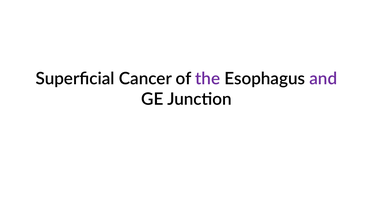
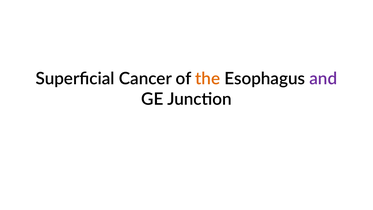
the colour: purple -> orange (208, 79)
